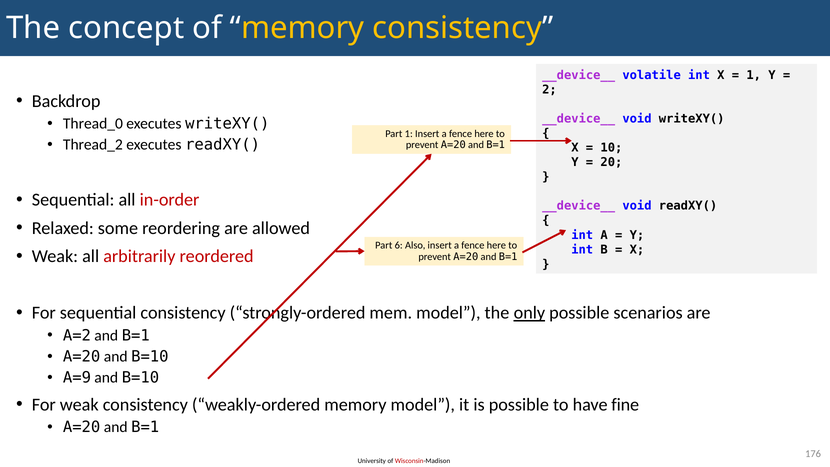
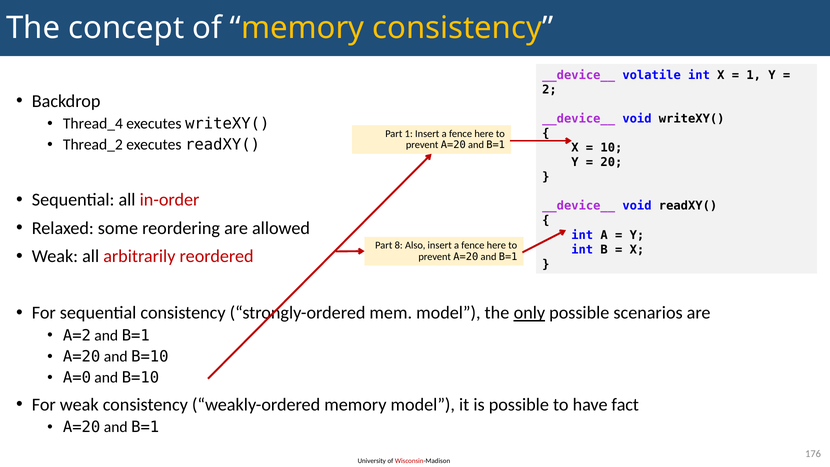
Thread_0: Thread_0 -> Thread_4 (93, 124)
6: 6 -> 8 (399, 245)
A=9: A=9 -> A=0 (77, 378)
fine: fine -> fact (625, 404)
